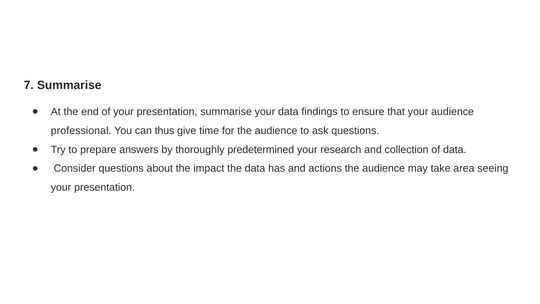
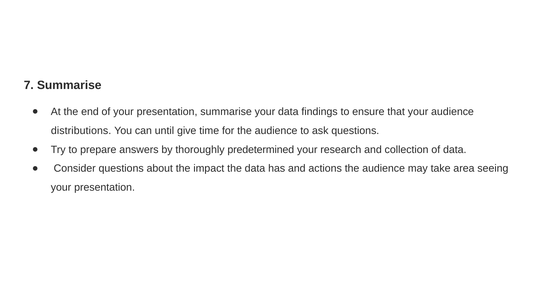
professional: professional -> distributions (81, 130)
thus: thus -> until (164, 130)
